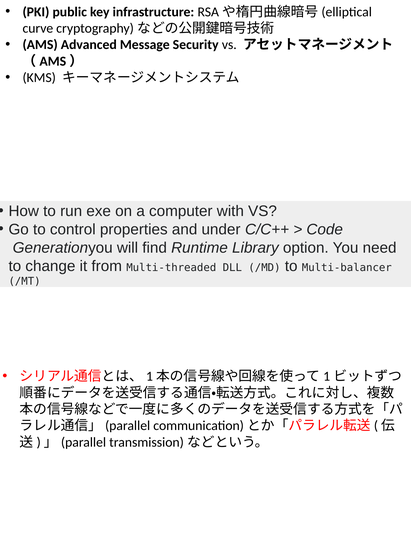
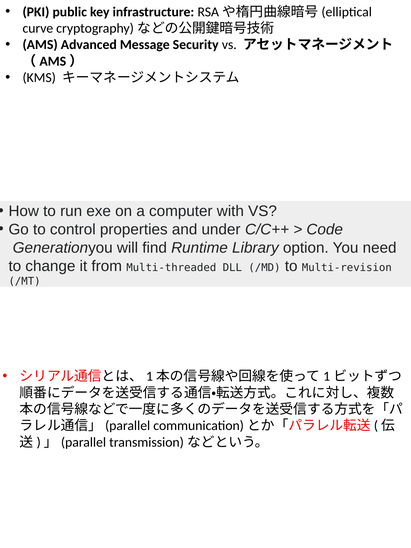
Multi-balancer: Multi-balancer -> Multi-revision (347, 268)
